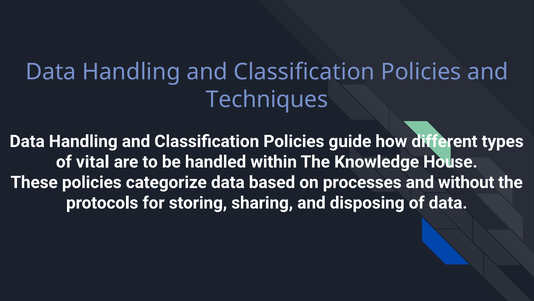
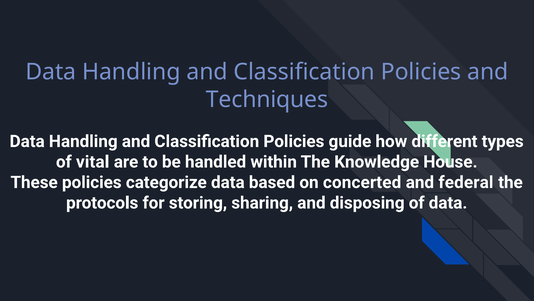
processes: processes -> concerted (362, 182)
without: without -> federal (466, 182)
